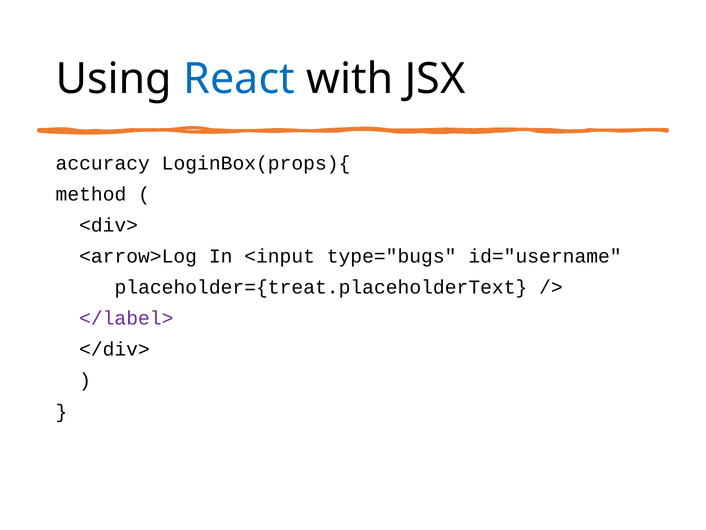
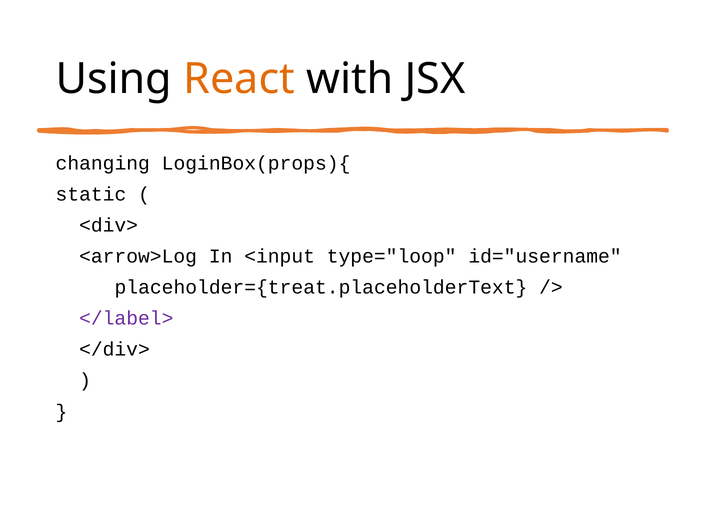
React colour: blue -> orange (239, 79)
accuracy: accuracy -> changing (103, 163)
method: method -> static (91, 194)
type="bugs: type="bugs -> type="loop (392, 256)
